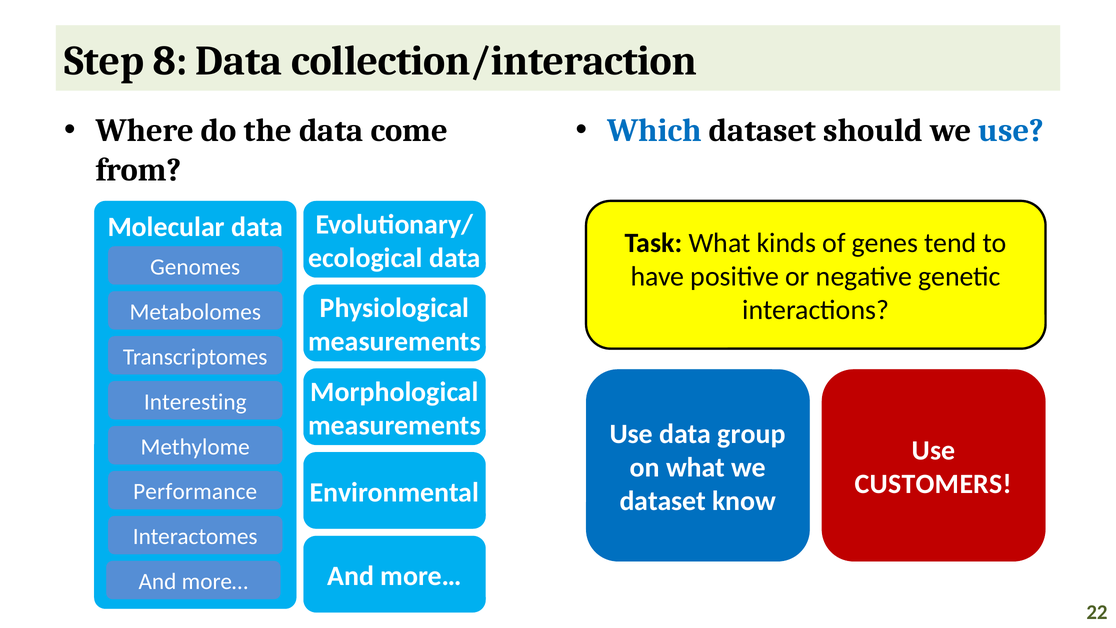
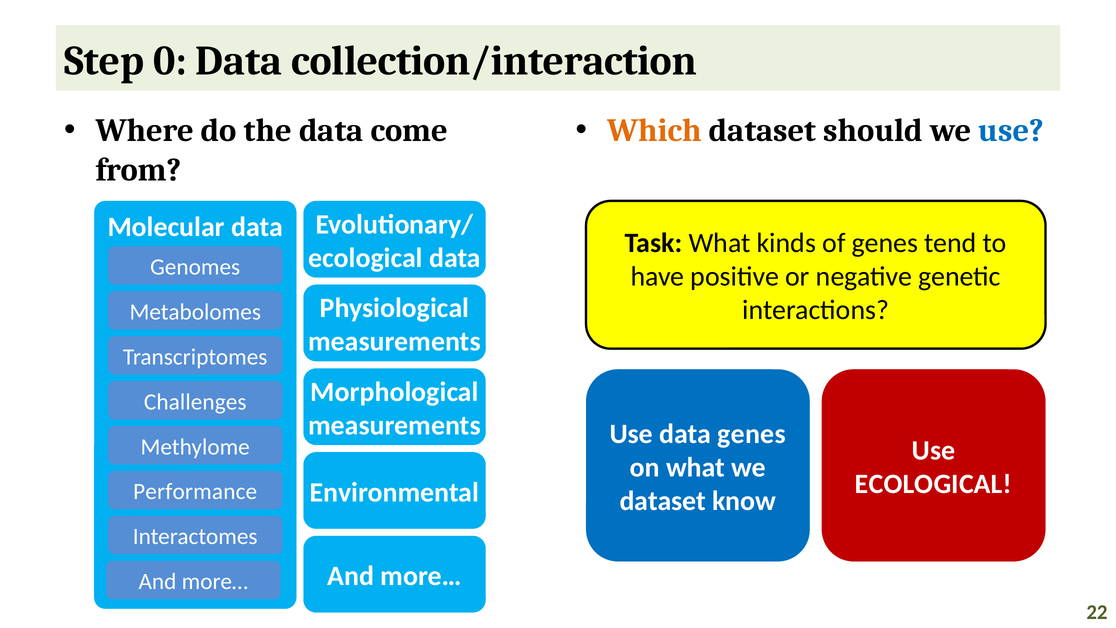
8: 8 -> 0 (170, 61)
Which colour: blue -> orange (654, 131)
Interesting: Interesting -> Challenges (195, 402)
data group: group -> genes (751, 434)
CUSTOMERS: CUSTOMERS -> ECOLOGICAL (933, 484)
